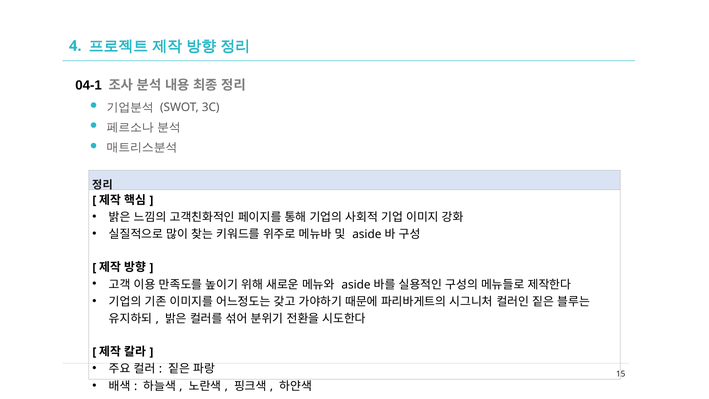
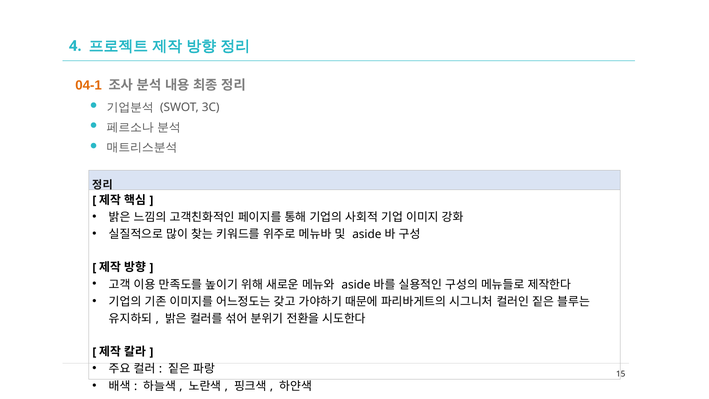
04-1 colour: black -> orange (89, 85)
